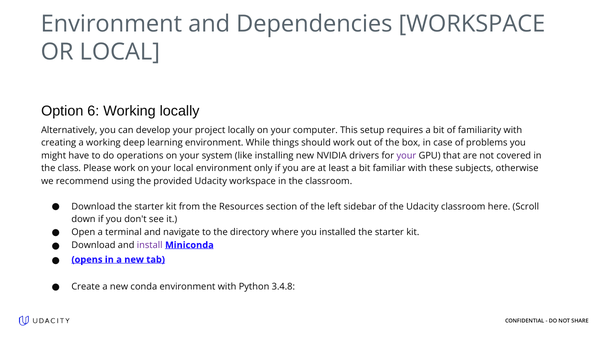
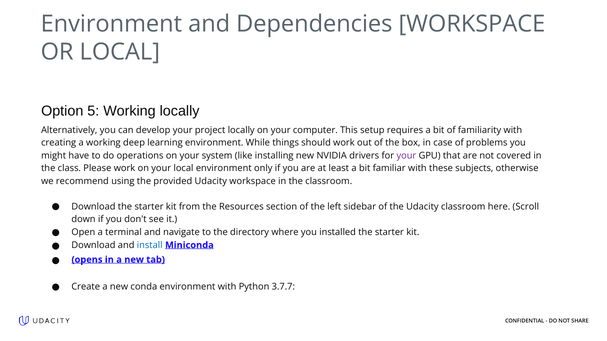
6: 6 -> 5 (93, 111)
install colour: purple -> blue (150, 245)
3.4.8: 3.4.8 -> 3.7.7 (283, 287)
